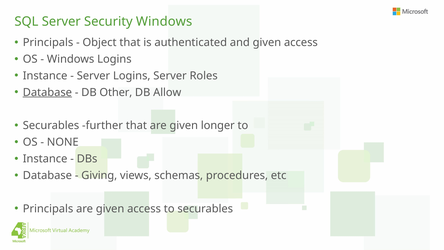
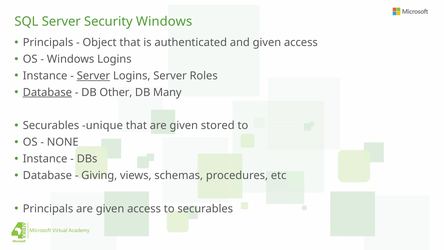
Server underline: none -> present (93, 76)
Allow: Allow -> Many (167, 92)
further: further -> unique (102, 125)
longer: longer -> stored (218, 125)
